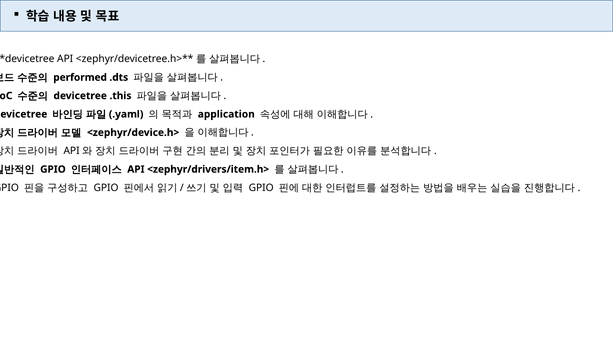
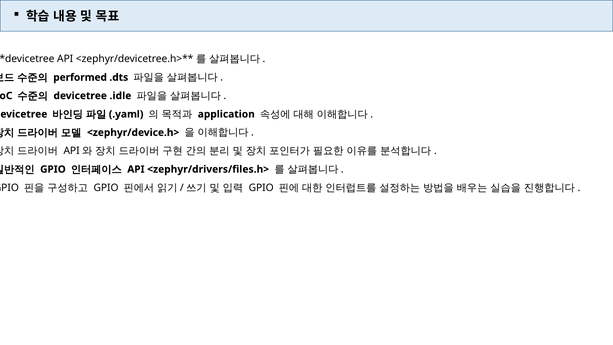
.this: .this -> .idle (120, 96)
<zephyr/drivers/item.h>: <zephyr/drivers/item.h> -> <zephyr/drivers/files.h> (208, 169)
